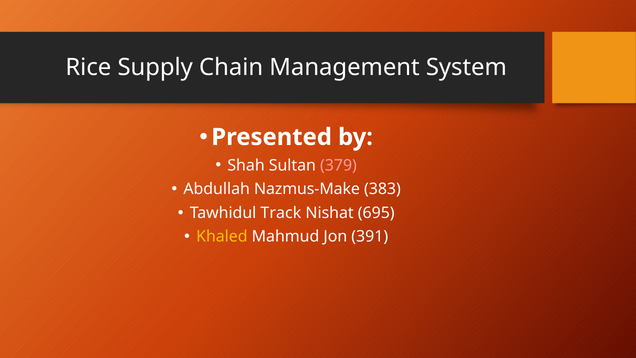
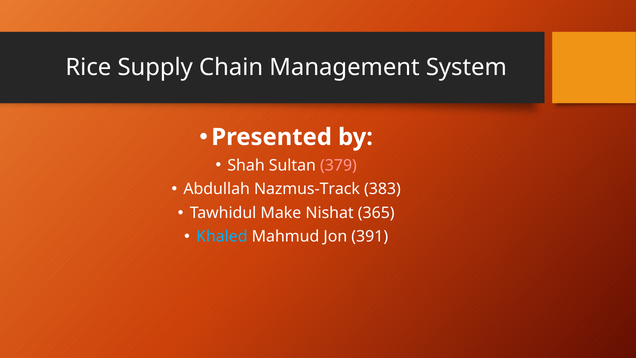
Nazmus-Make: Nazmus-Make -> Nazmus-Track (307, 189)
Track: Track -> Make (281, 213)
695: 695 -> 365 (376, 213)
Khaled colour: yellow -> light blue (222, 237)
